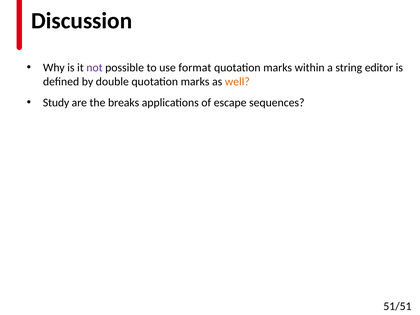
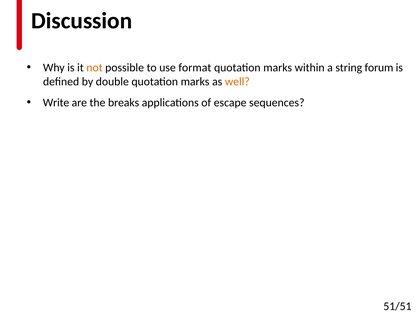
not colour: purple -> orange (94, 68)
editor: editor -> forum (379, 68)
Study: Study -> Write (56, 103)
